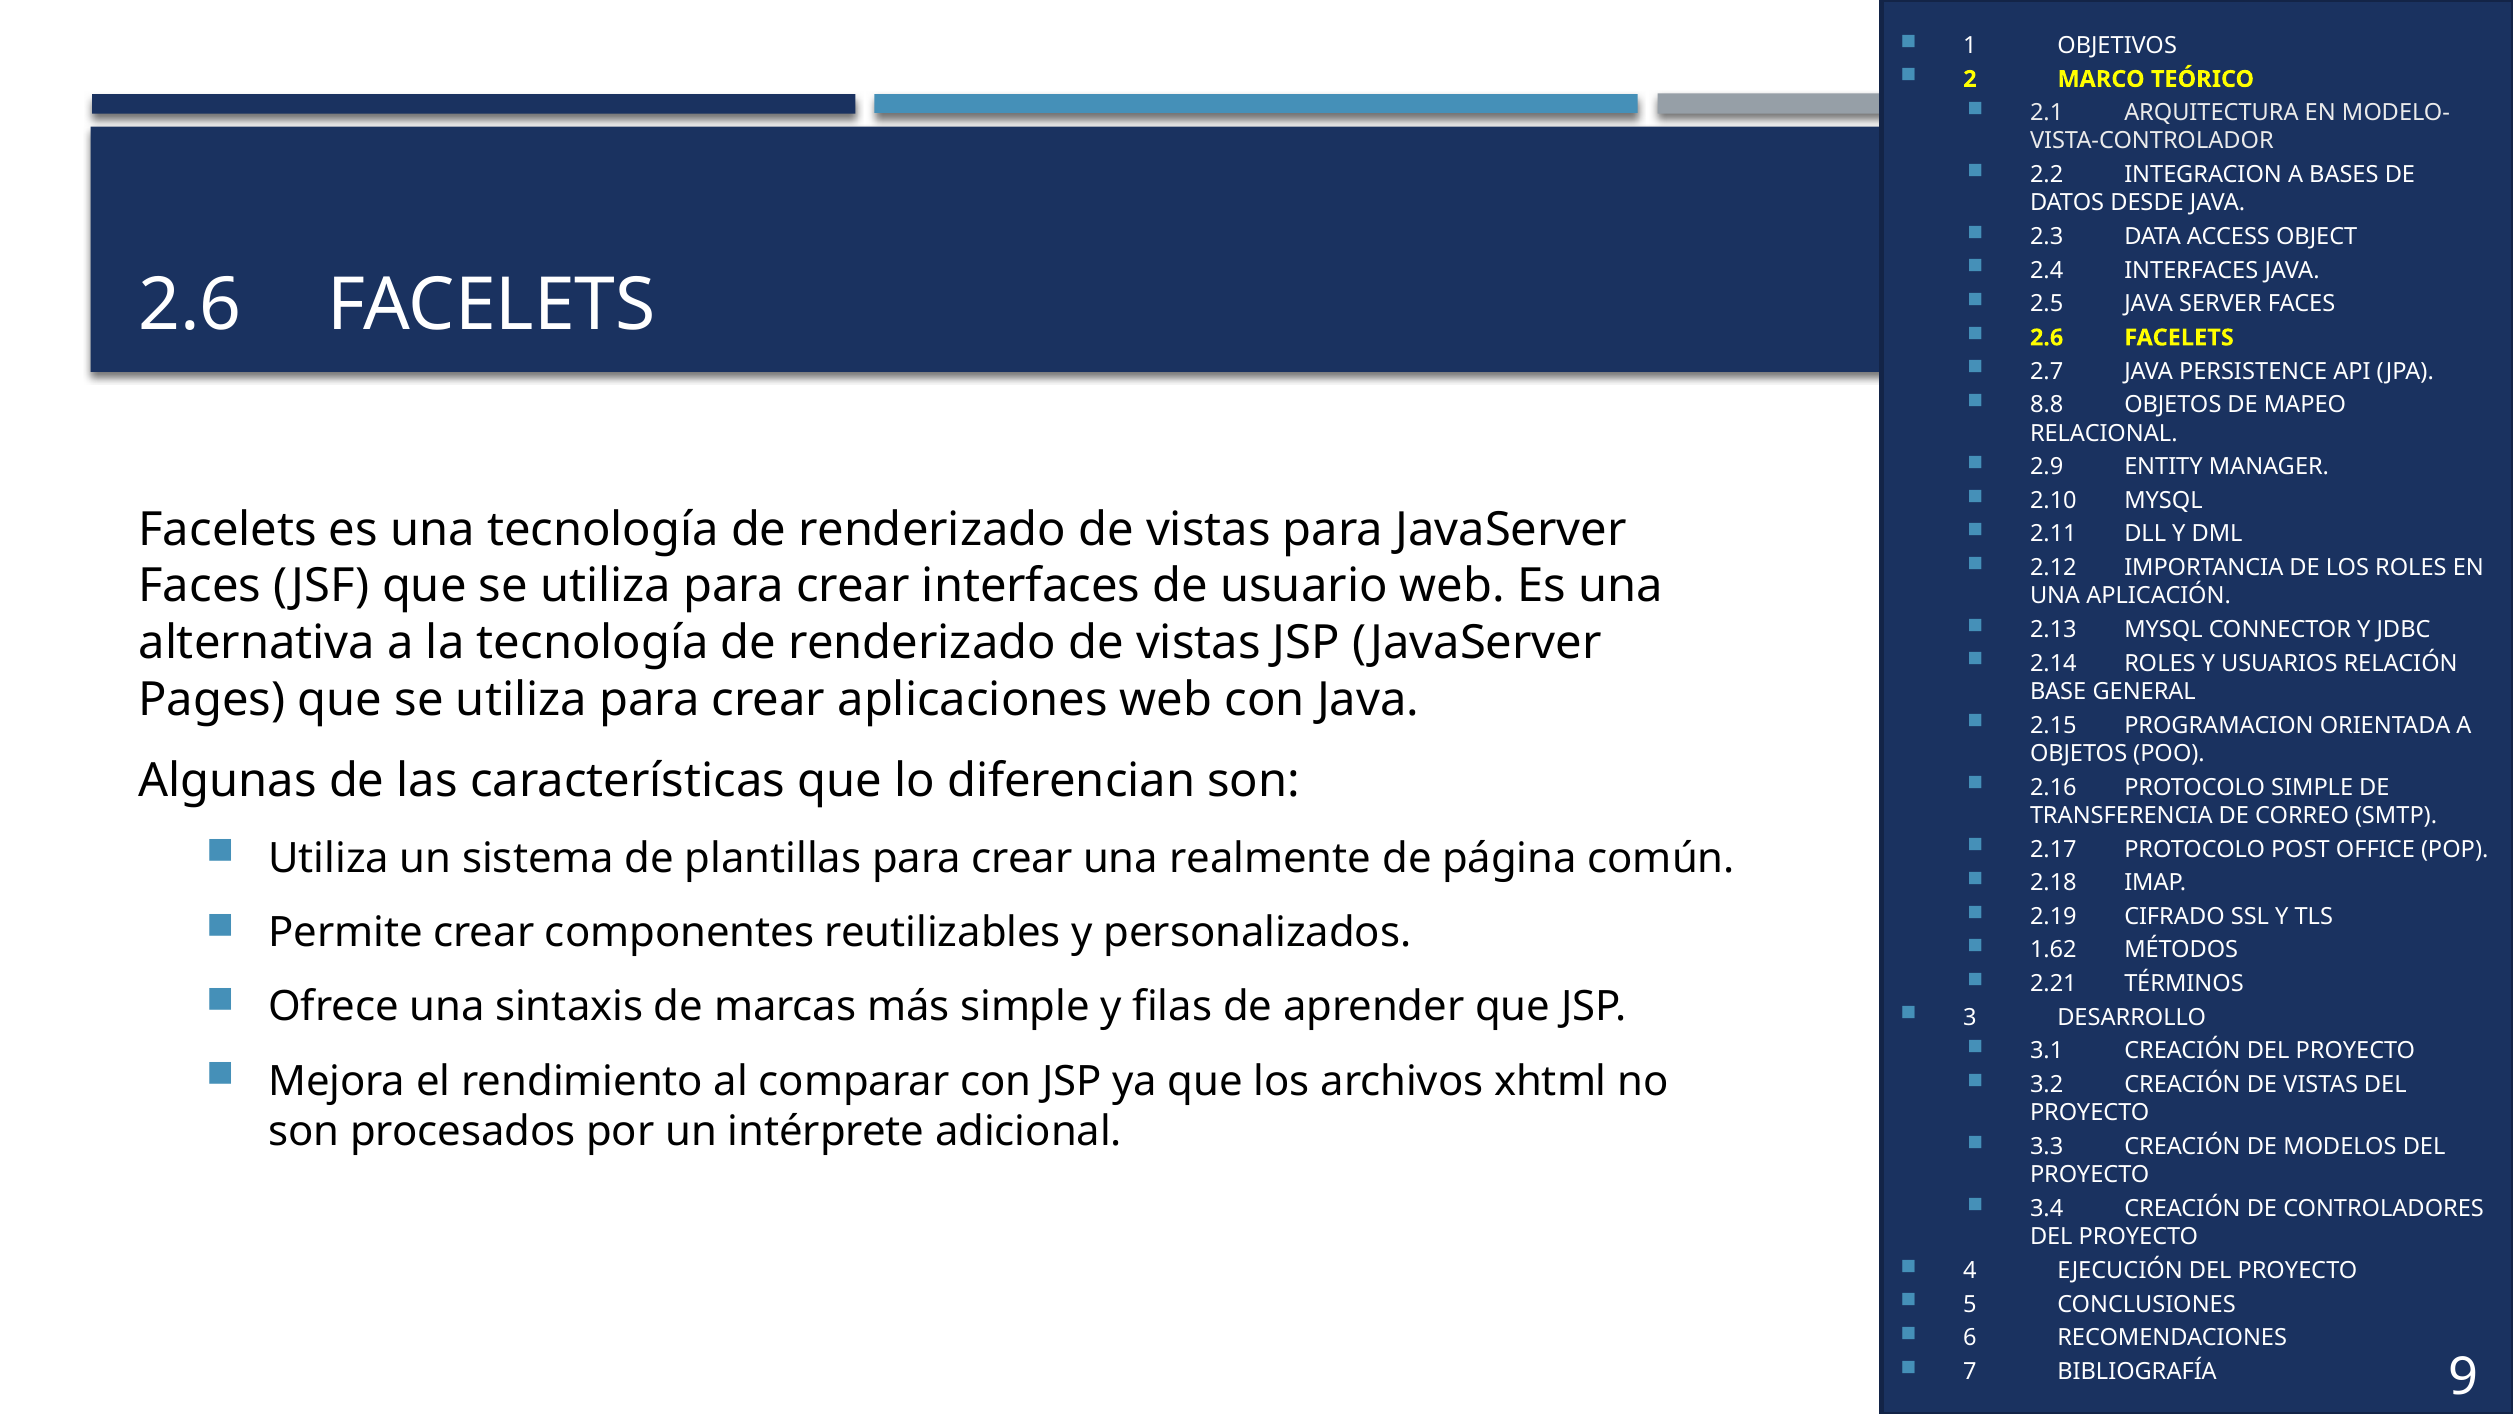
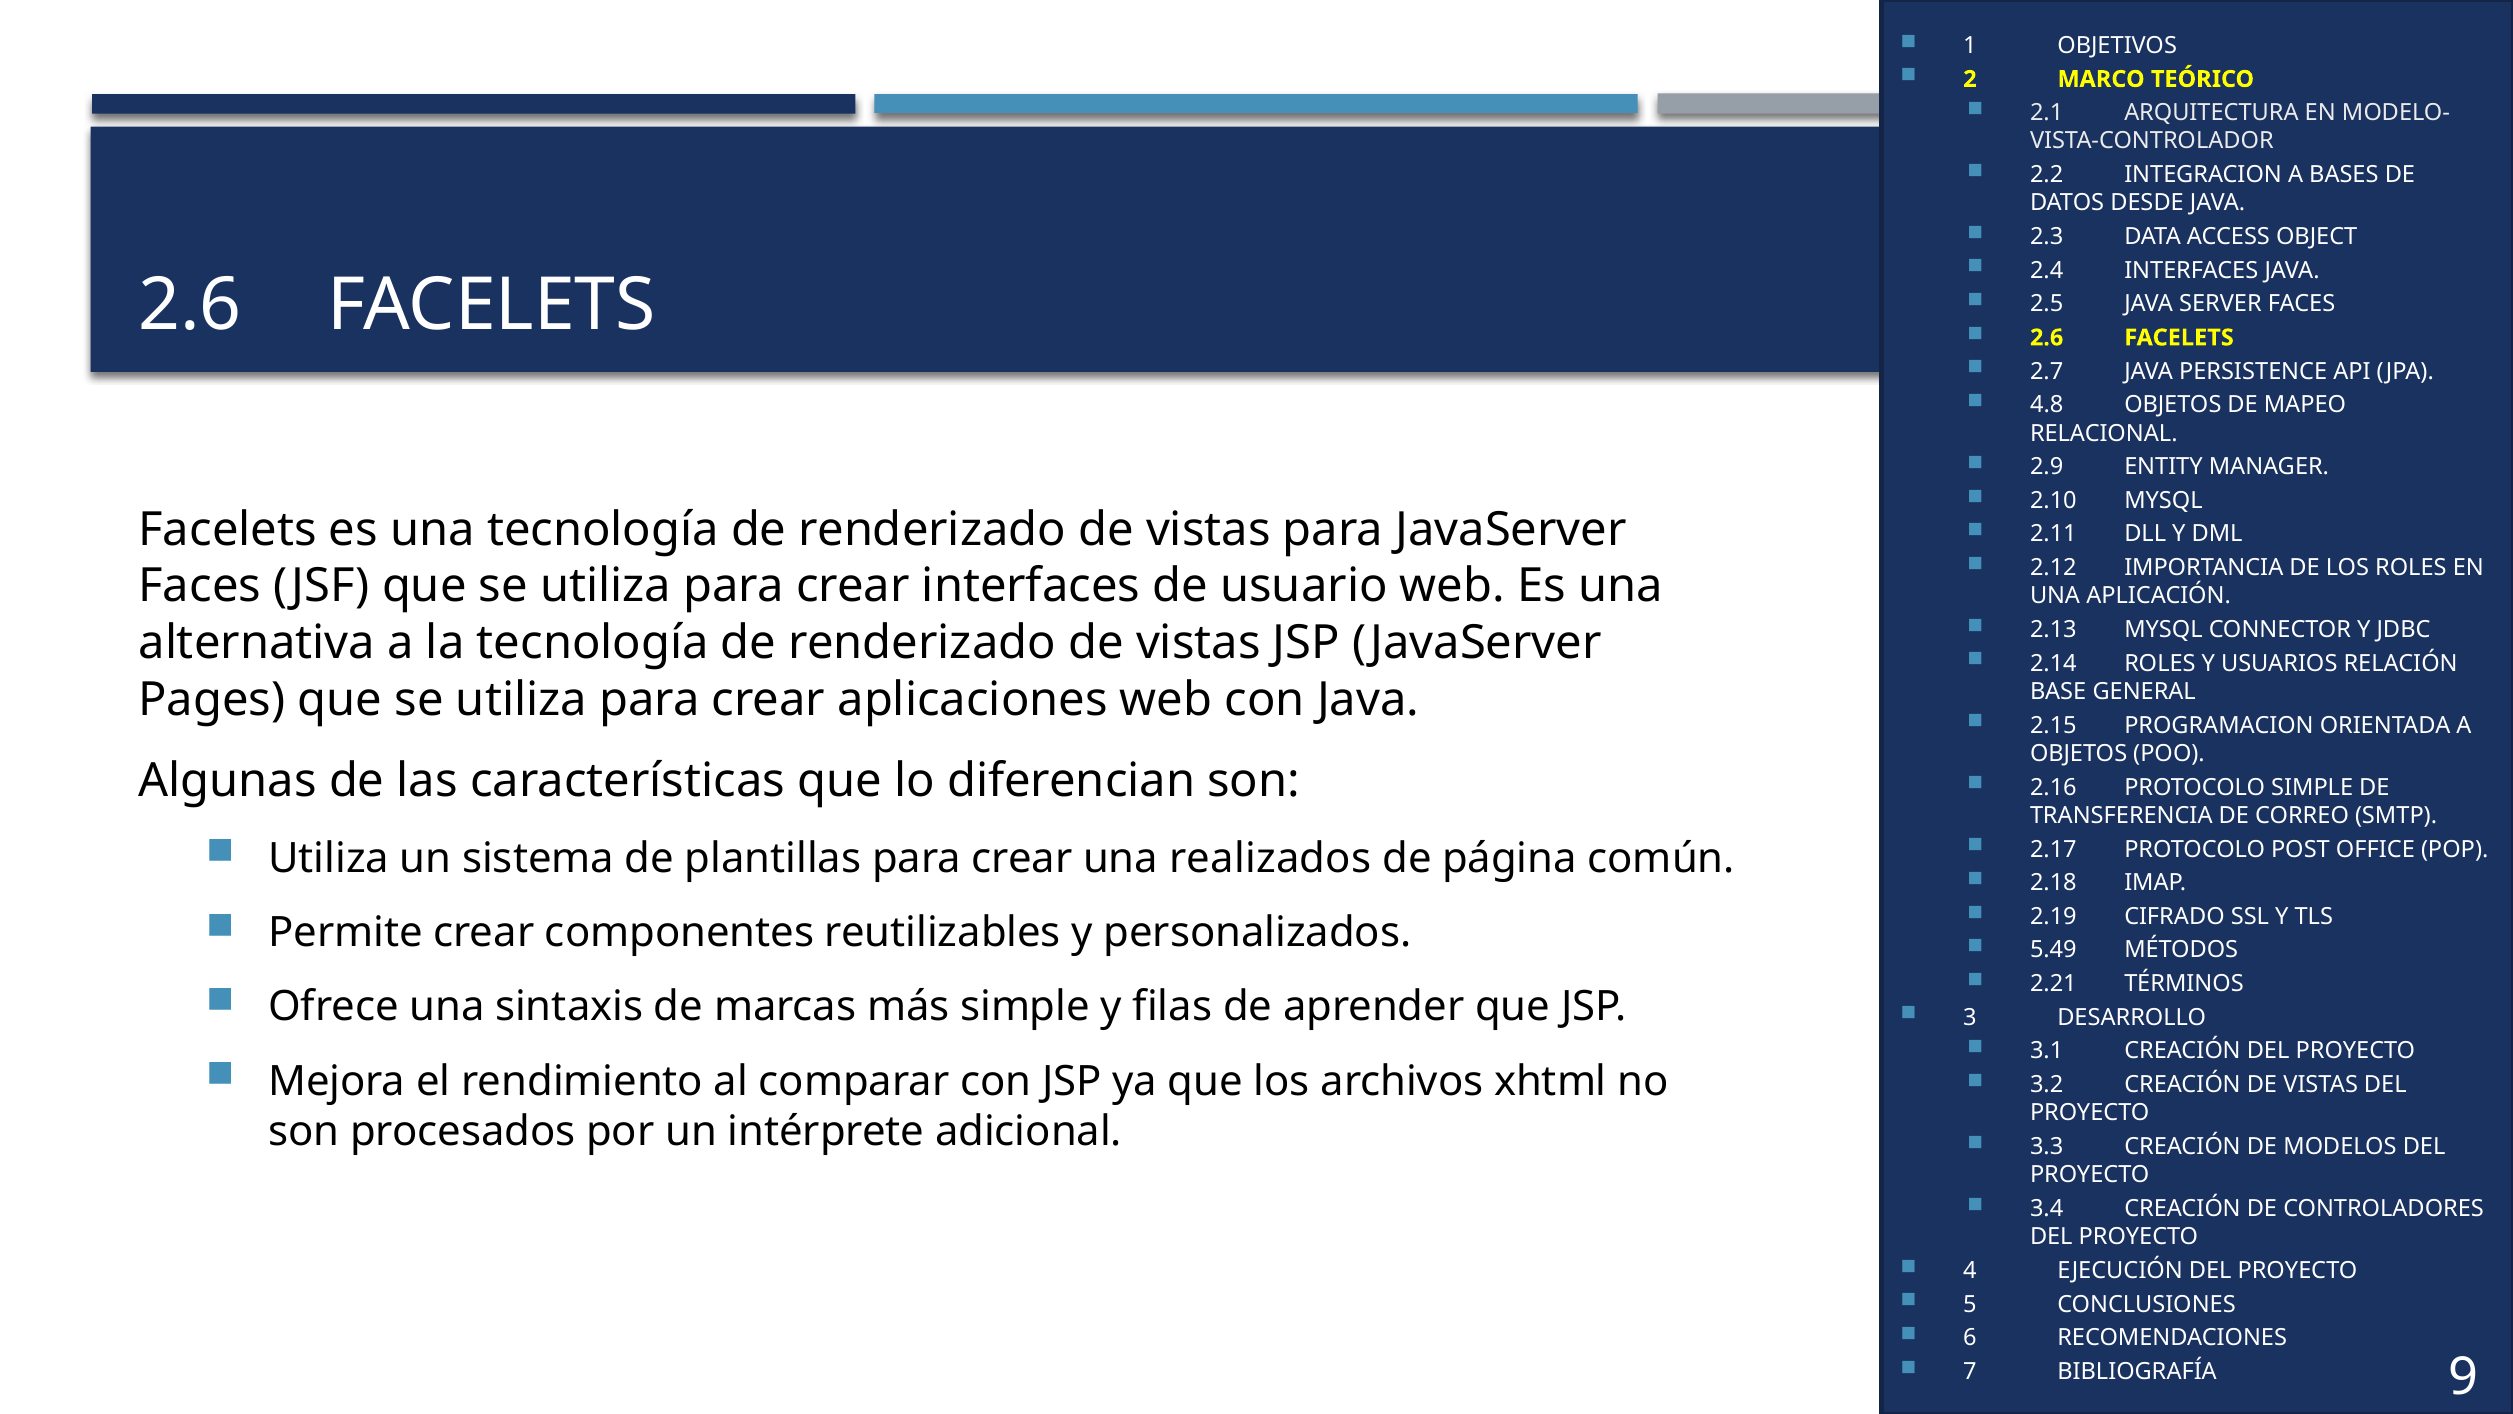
8.8: 8.8 -> 4.8 (2047, 405)
realmente: realmente -> realizados (1270, 858)
1.62: 1.62 -> 5.49 (2053, 950)
